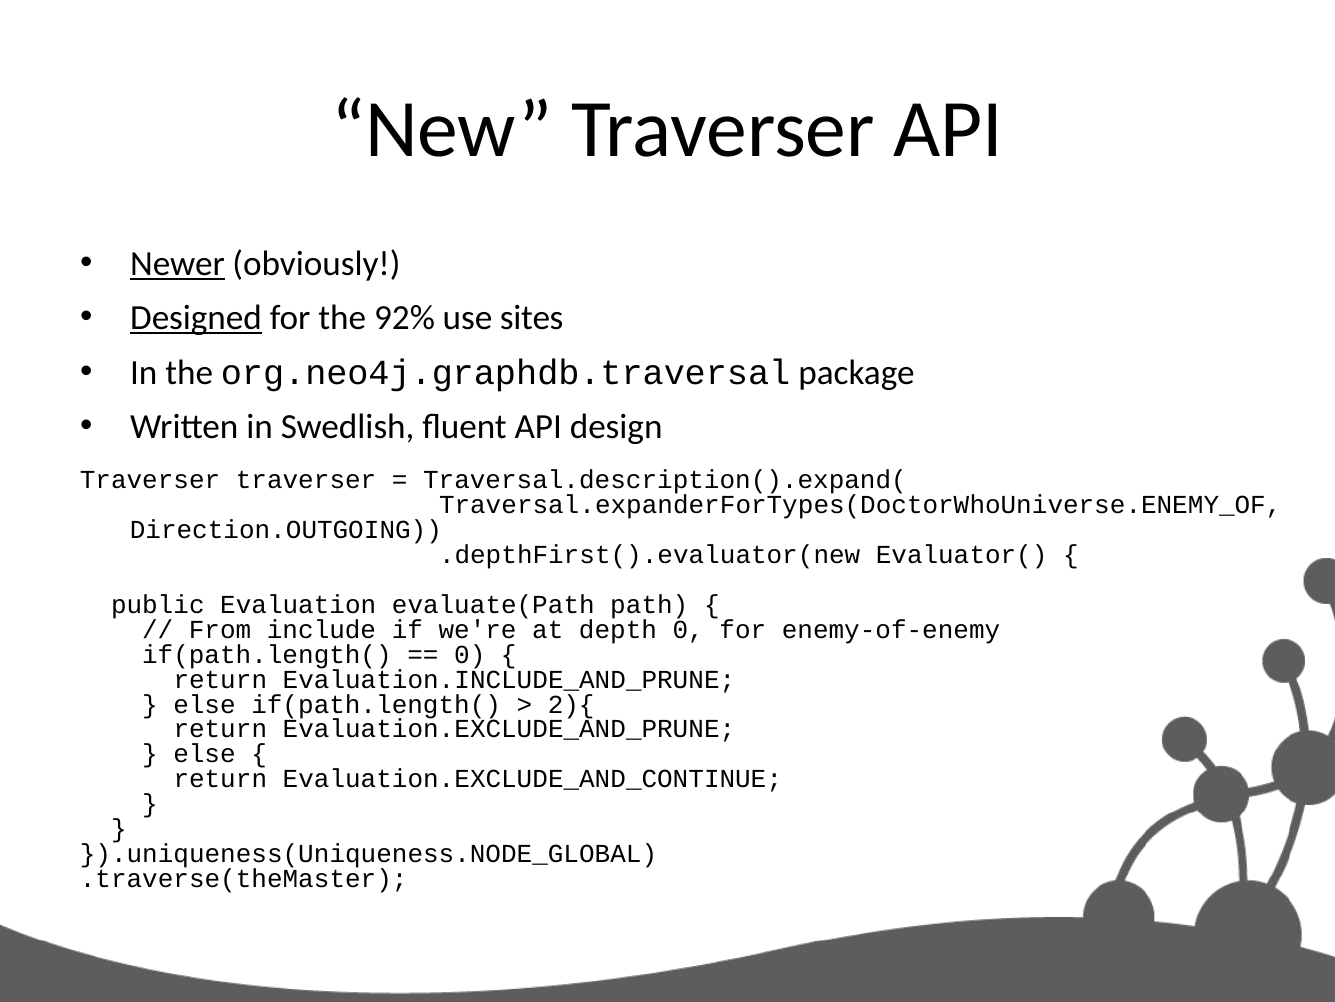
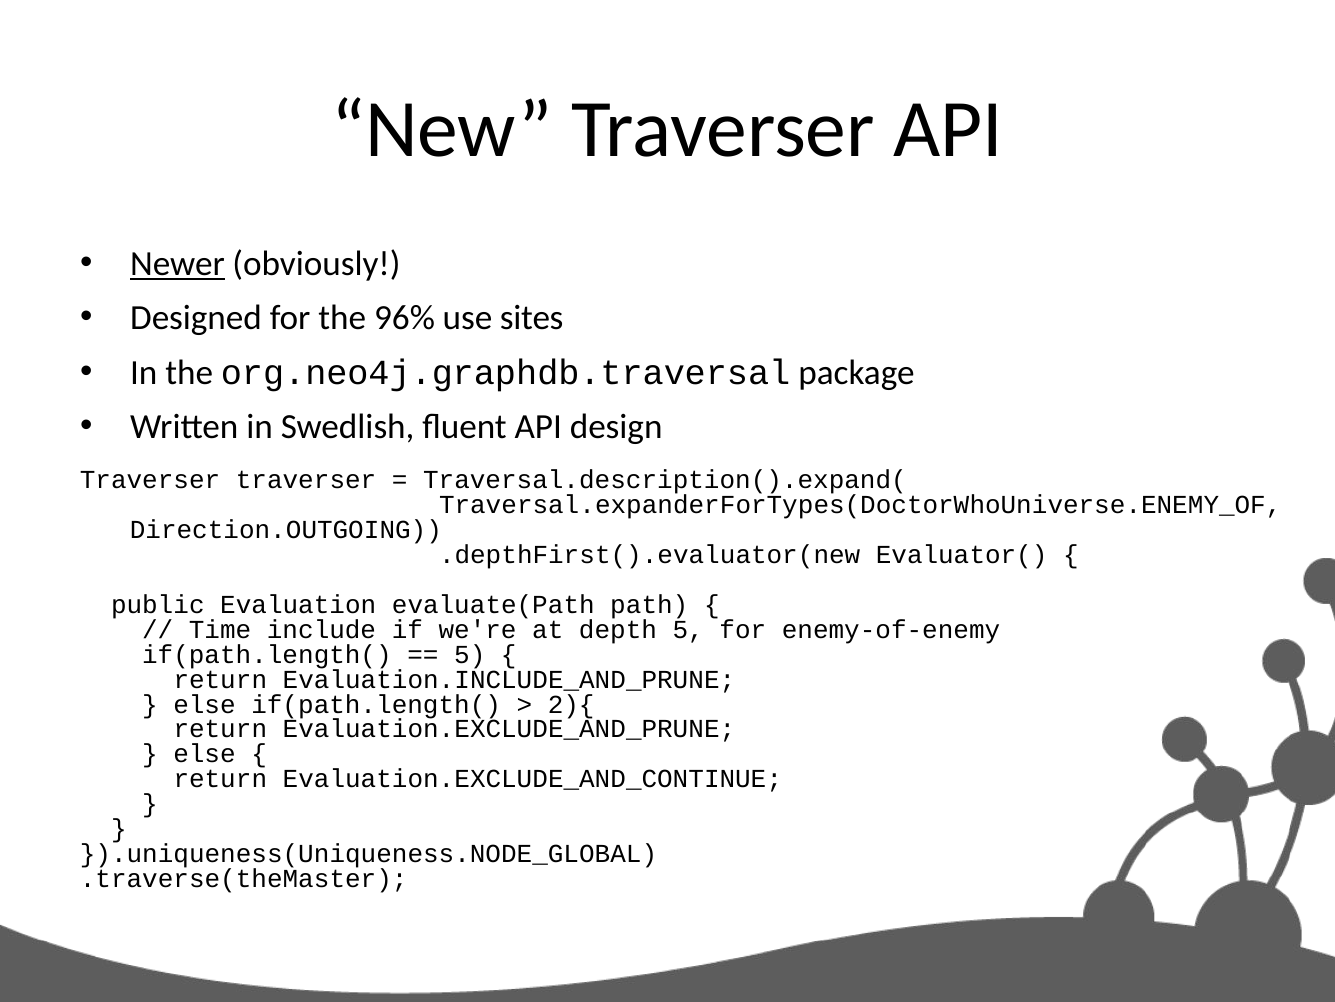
Designed underline: present -> none (196, 318)
92%: 92% -> 96% (404, 318)
From: From -> Time (220, 629)
depth 0: 0 -> 5 (688, 629)
0: 0 -> 5 (470, 654)
